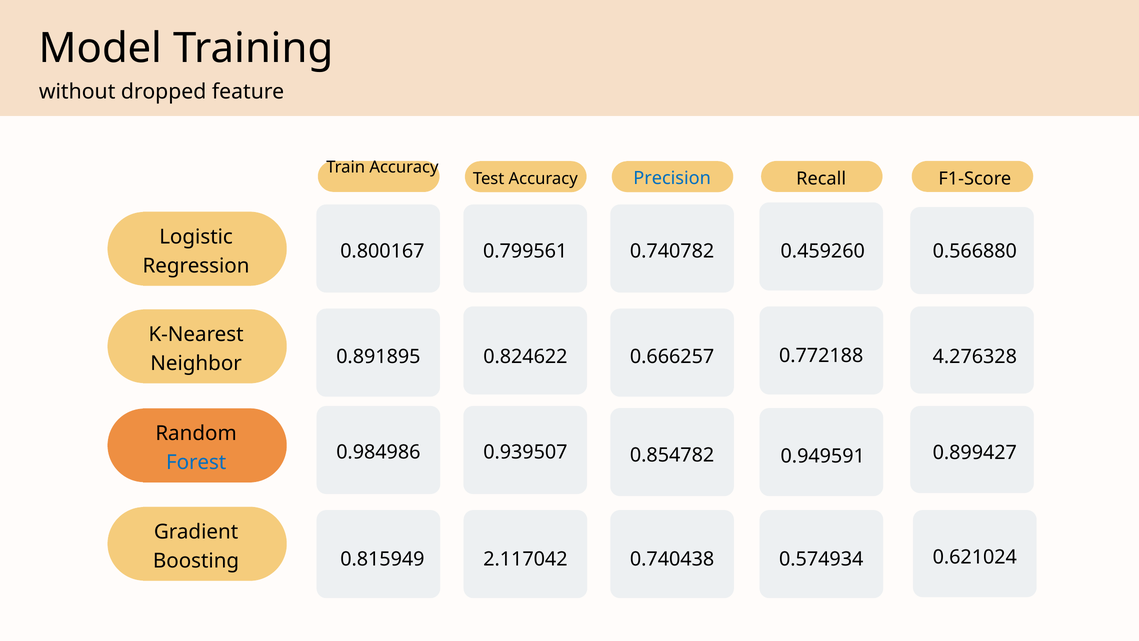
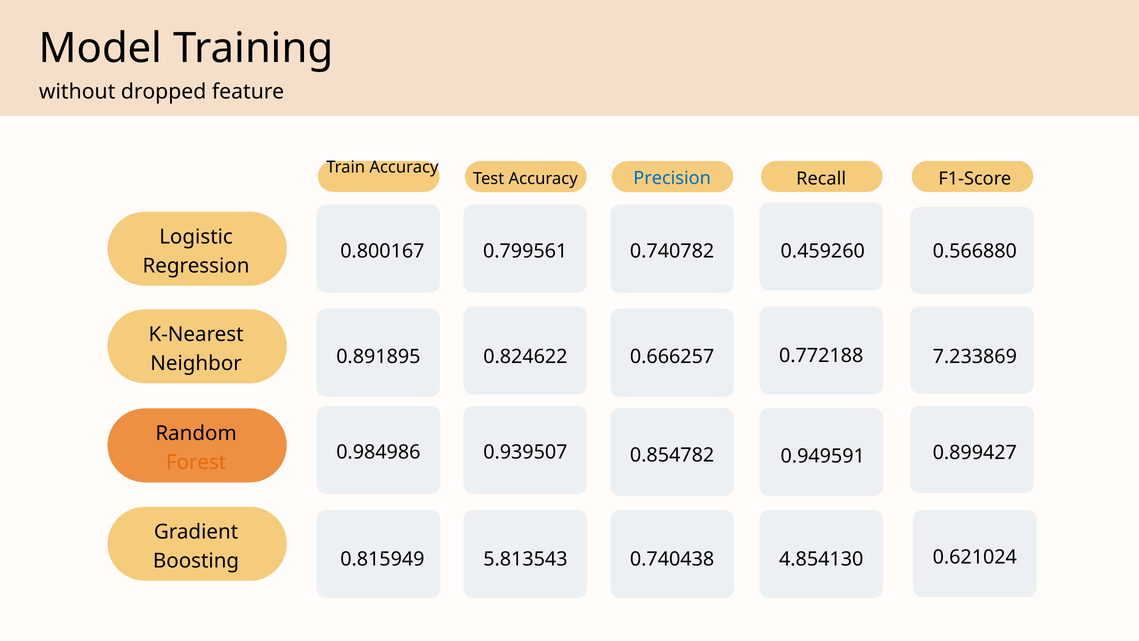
4.276328: 4.276328 -> 7.233869 (975, 356)
Forest colour: blue -> orange (196, 462)
2.117042: 2.117042 -> 5.813543 (525, 559)
0.574934: 0.574934 -> 4.854130 (821, 559)
